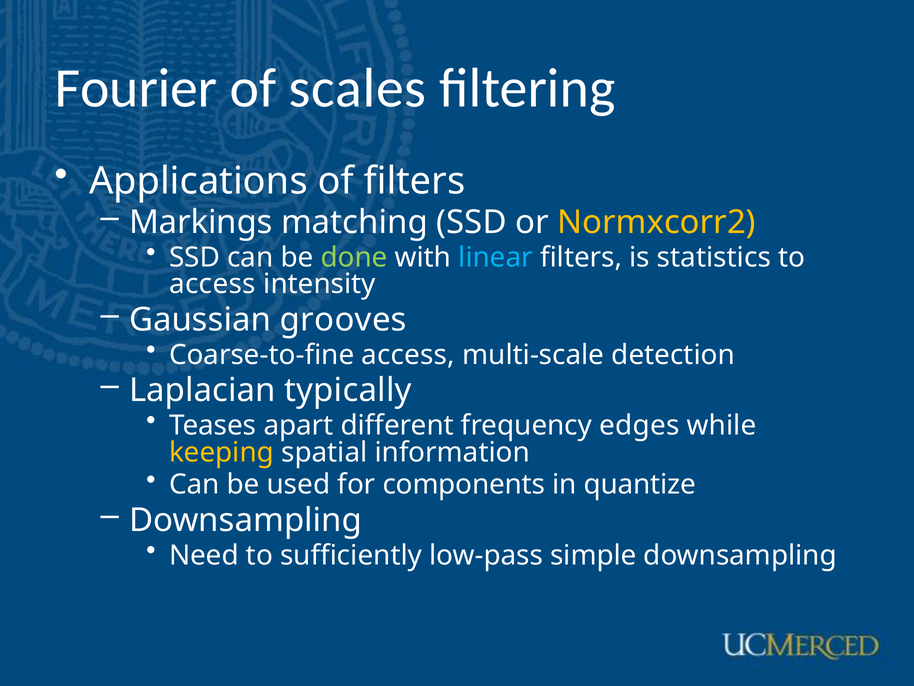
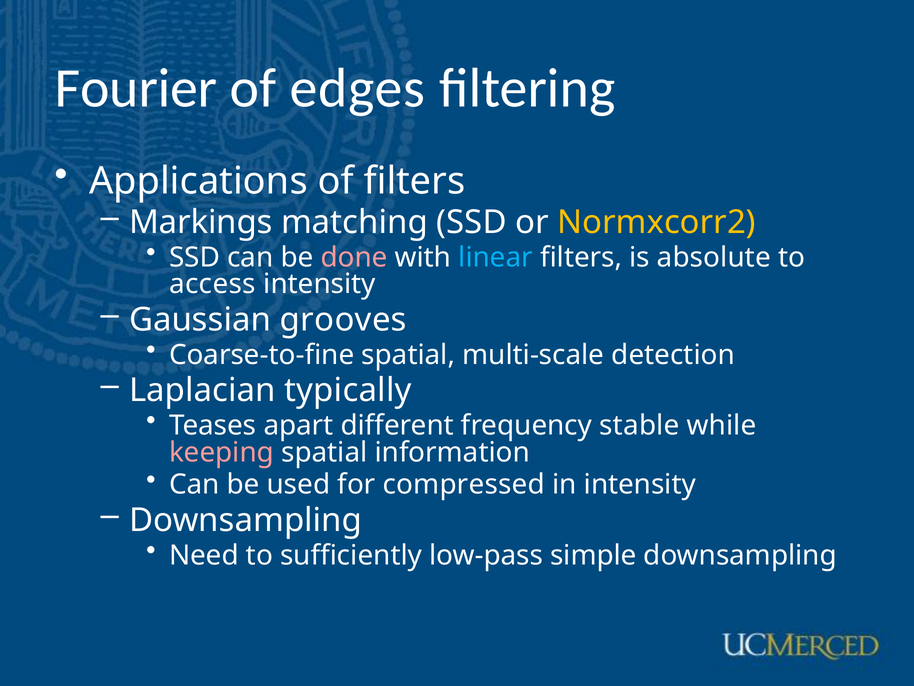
scales: scales -> edges (358, 88)
done colour: light green -> pink (354, 257)
statistics: statistics -> absolute (714, 257)
Coarse-to-fine access: access -> spatial (408, 355)
edges: edges -> stable (639, 425)
keeping colour: yellow -> pink (222, 452)
components: components -> compressed (464, 484)
in quantize: quantize -> intensity (640, 484)
